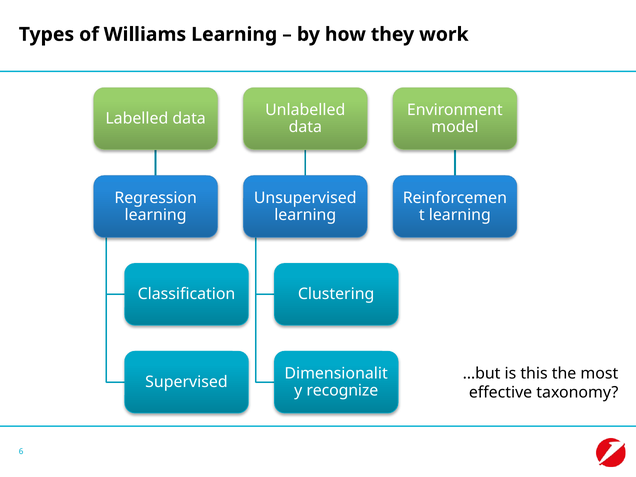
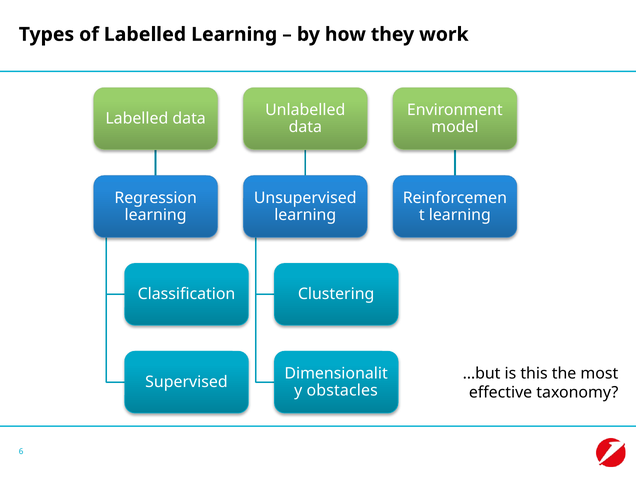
of Williams: Williams -> Labelled (145, 34)
recognize: recognize -> obstacles (342, 391)
